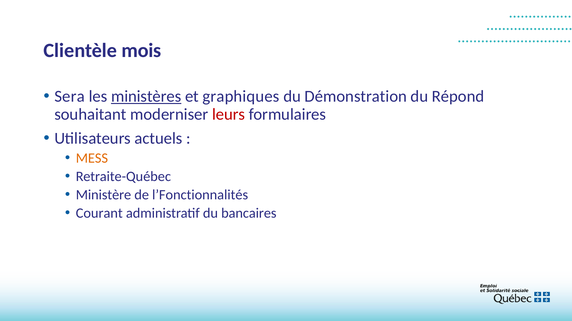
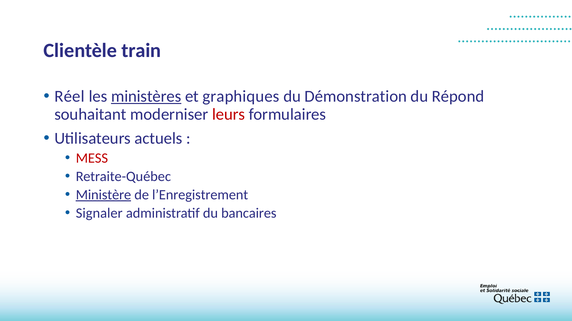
mois: mois -> train (141, 51)
Sera: Sera -> Réel (70, 97)
MESS colour: orange -> red (92, 158)
Ministère underline: none -> present (103, 195)
l’Fonctionnalités: l’Fonctionnalités -> l’Enregistrement (200, 195)
Courant: Courant -> Signaler (99, 214)
